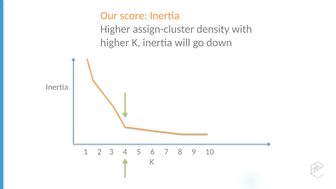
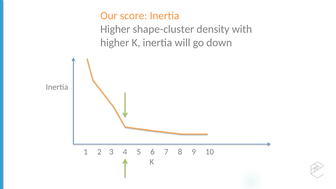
assign-cluster: assign-cluster -> shape-cluster (163, 29)
